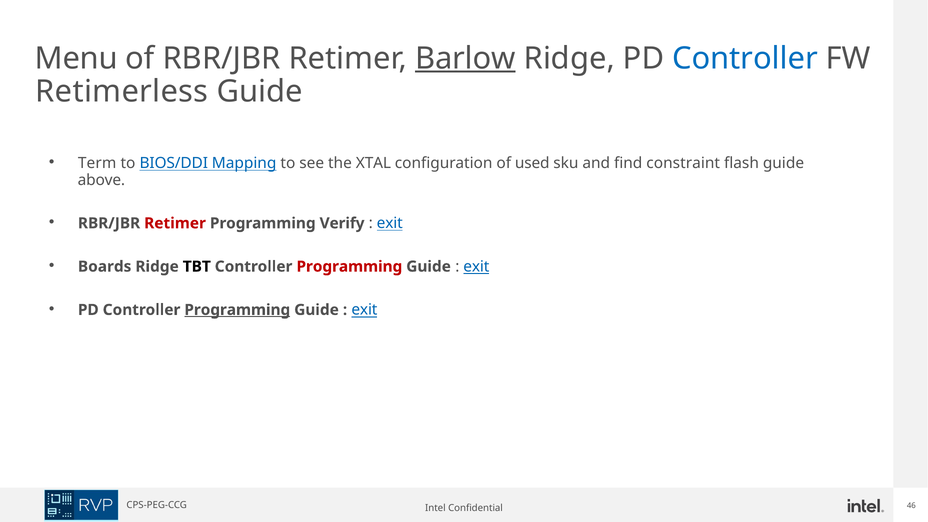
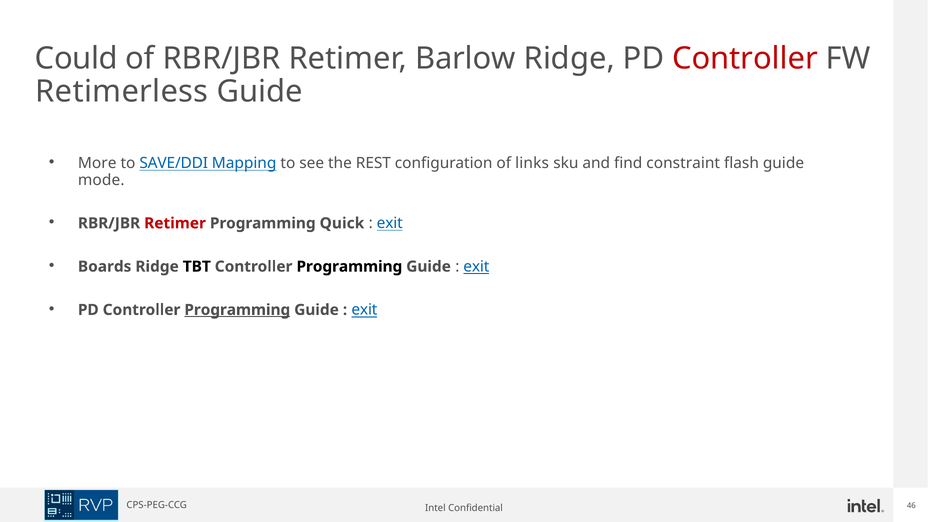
Menu: Menu -> Could (76, 58)
Barlow underline: present -> none (465, 58)
Controller colour: blue -> red (745, 58)
Term: Term -> More (97, 163)
BIOS/DDI: BIOS/DDI -> SAVE/DDI (174, 163)
XTAL: XTAL -> REST (373, 163)
used: used -> links (532, 163)
above: above -> mode (101, 180)
Verify: Verify -> Quick (342, 223)
Programming colour: red -> black (349, 267)
